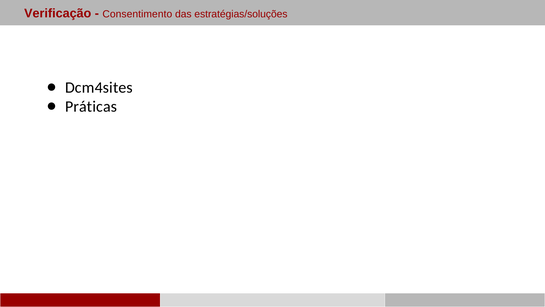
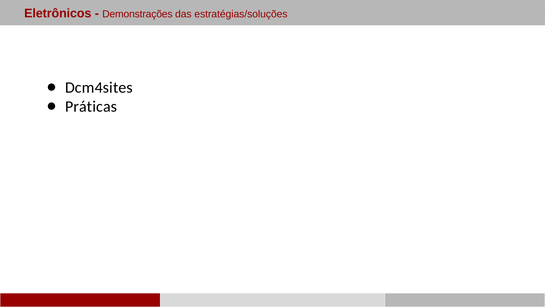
Verificação: Verificação -> Eletrônicos (58, 13)
Consentimento: Consentimento -> Demonstrações (137, 14)
